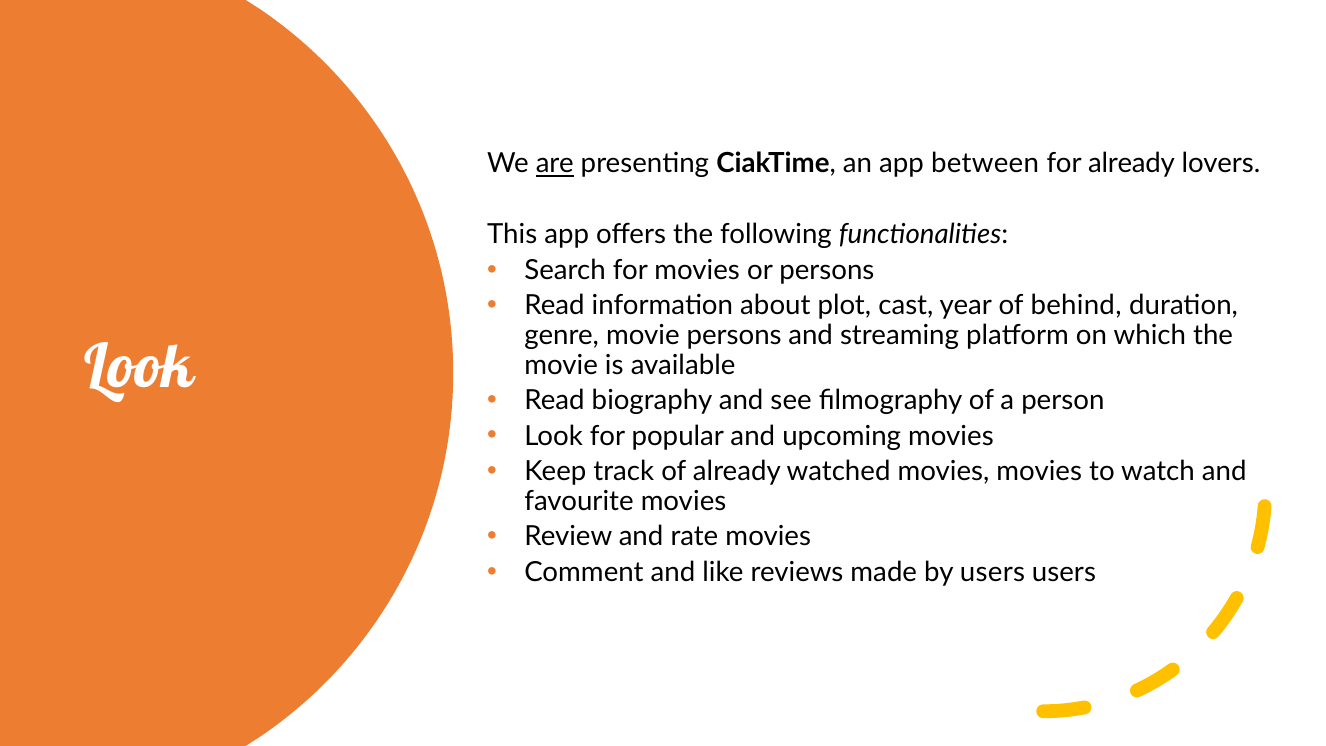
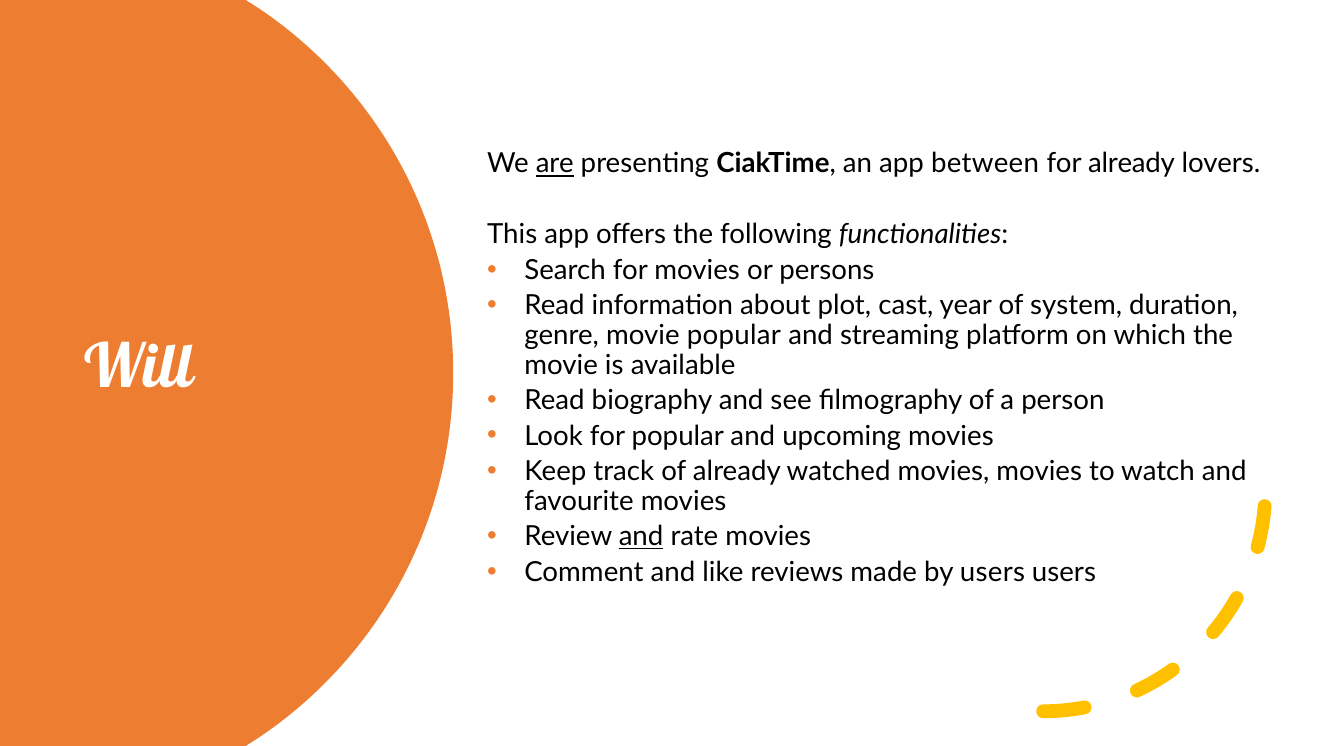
behind: behind -> system (1076, 305)
movie persons: persons -> popular (734, 335)
Look: Look -> Will (139, 368)
and underline: none -> present (641, 537)
